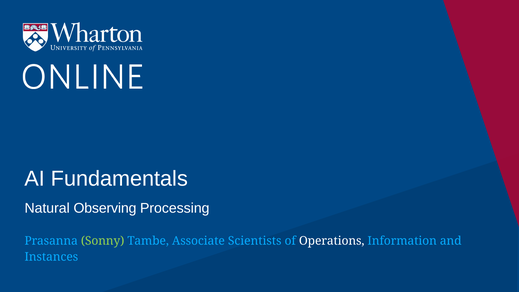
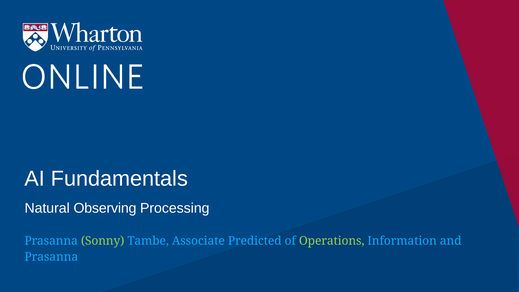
Scientists: Scientists -> Predicted (255, 241)
Operations colour: white -> light green (332, 241)
Instances: Instances -> Prasanna (51, 257)
